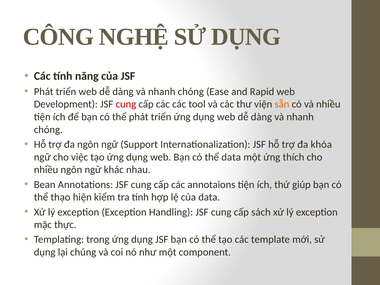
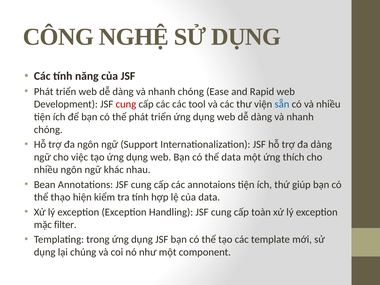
sẵn colour: orange -> blue (282, 104)
đa khóa: khóa -> dàng (321, 144)
sách: sách -> toàn (261, 212)
thực: thực -> filter (65, 225)
